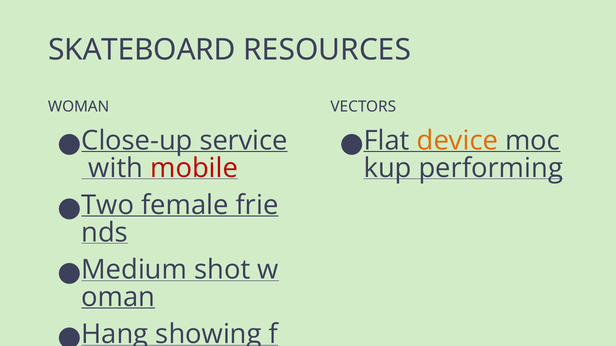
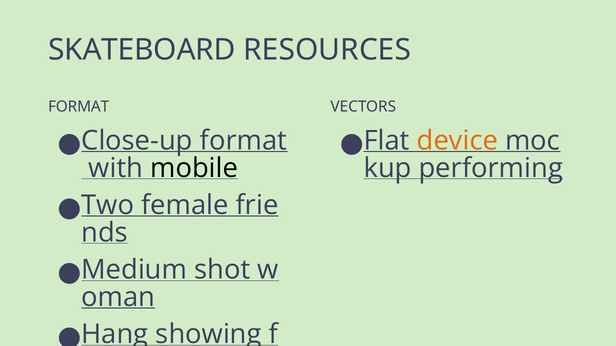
WOMAN: WOMAN -> FORMAT (79, 107)
service: service -> format (243, 141)
mobile colour: red -> black (194, 168)
